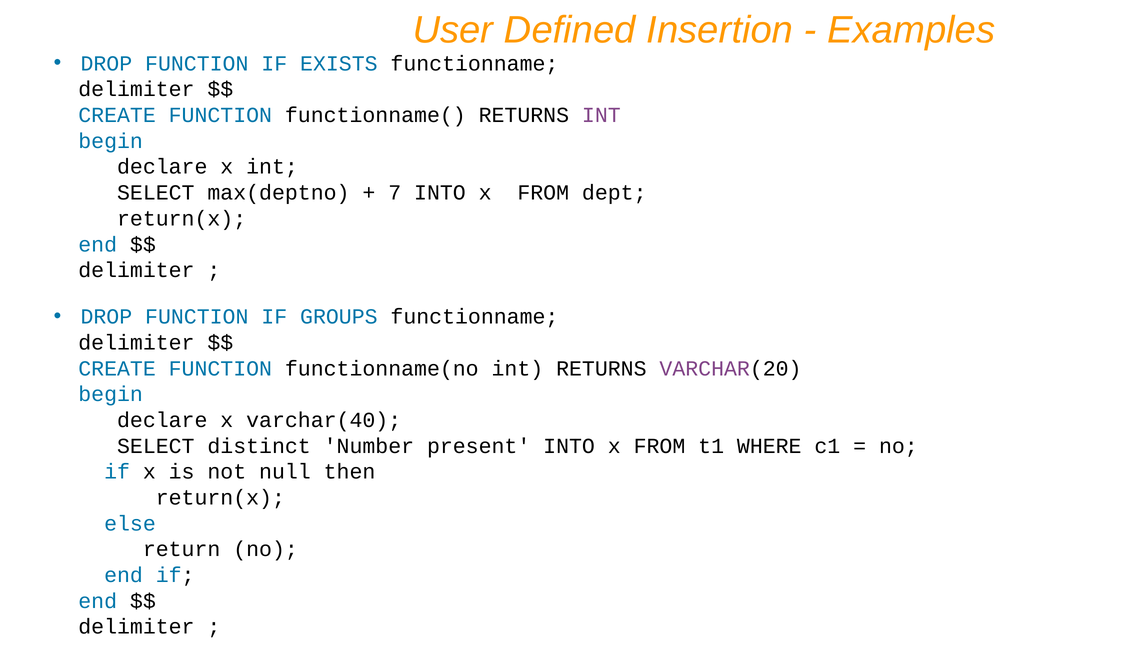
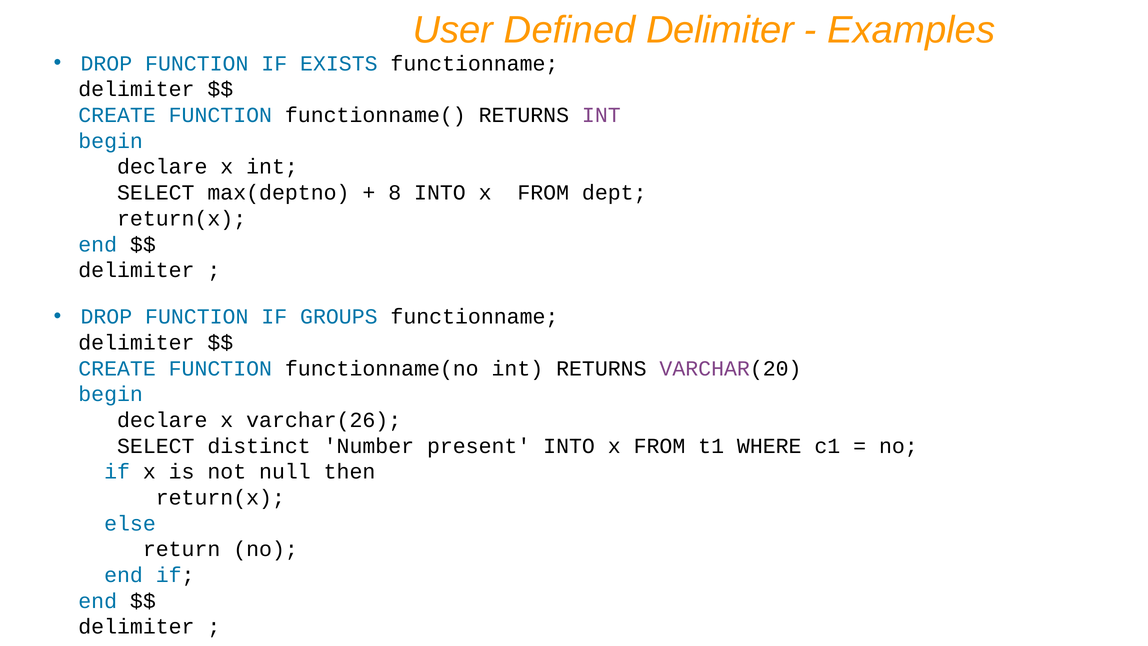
Defined Insertion: Insertion -> Delimiter (720, 30)
7: 7 -> 8 (395, 193)
varchar(40: varchar(40 -> varchar(26 (324, 420)
